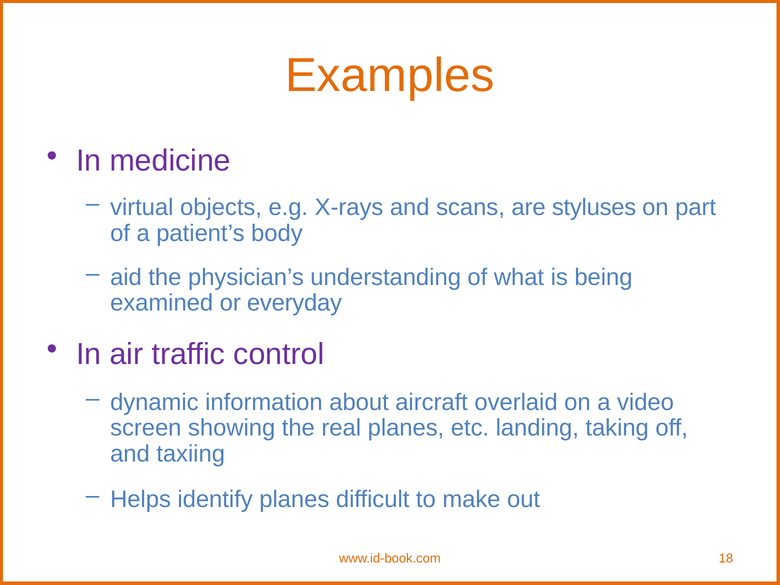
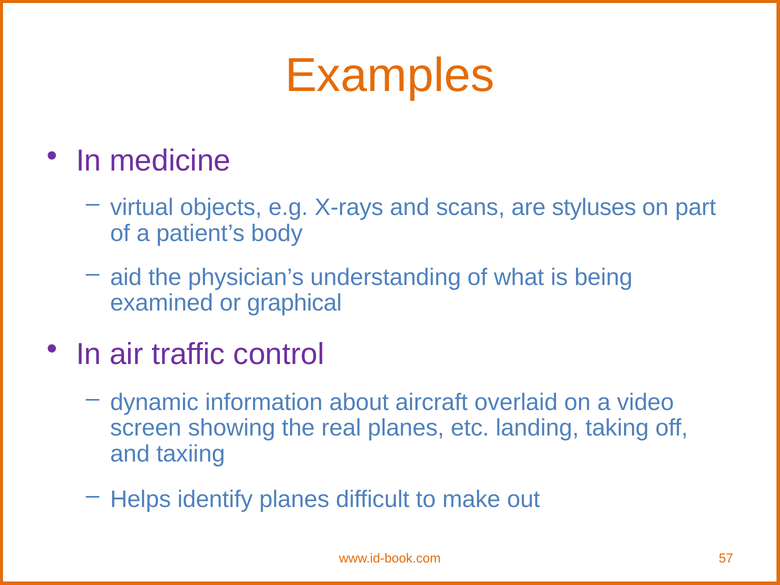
everyday: everyday -> graphical (294, 303)
18: 18 -> 57 (726, 559)
